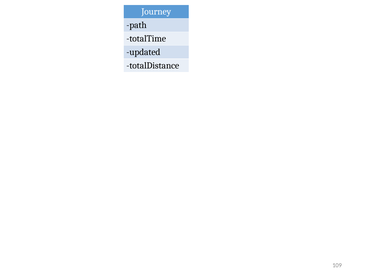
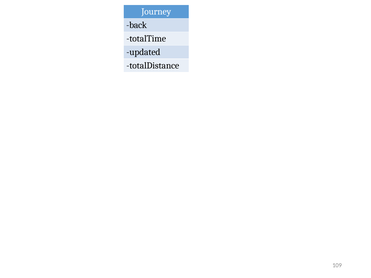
path: path -> back (137, 25)
